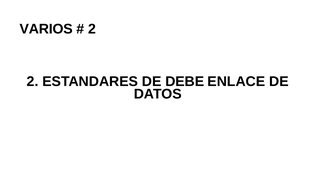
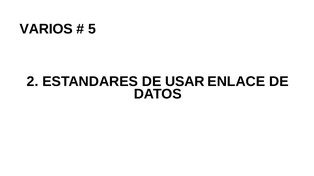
2: 2 -> 5 (92, 29)
DEBE: DEBE -> USAR (185, 82)
